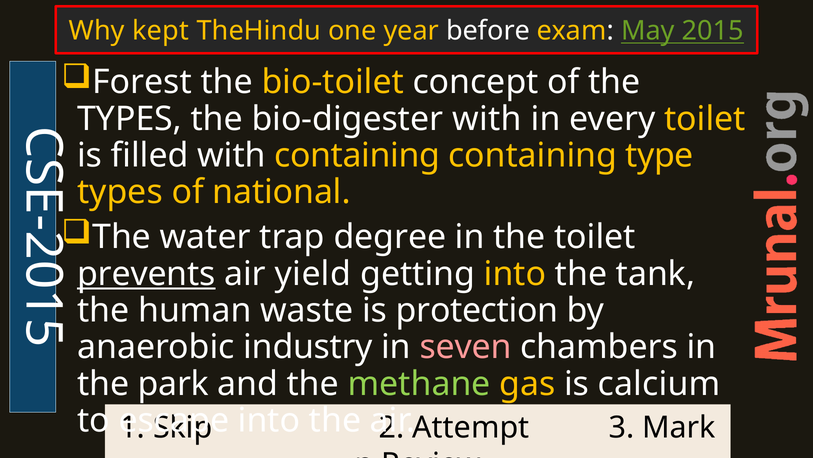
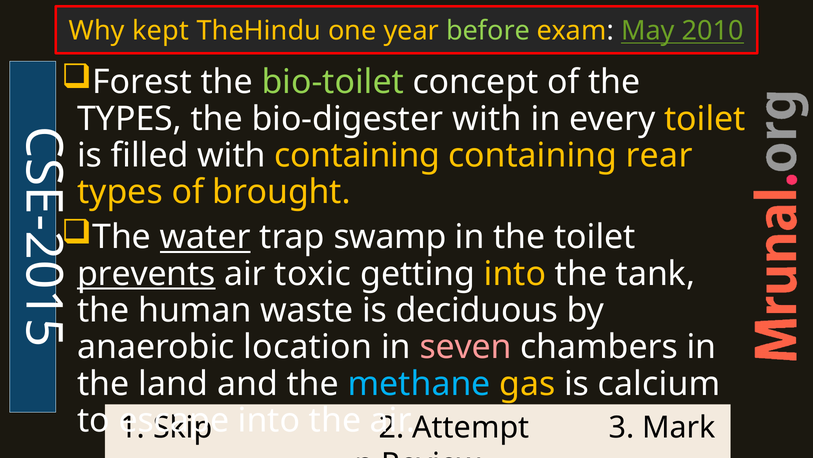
before colour: white -> light green (488, 31)
2015: 2015 -> 2010 (713, 31)
bio-toilet colour: yellow -> light green (333, 82)
type: type -> rear (659, 155)
national: national -> brought (282, 192)
water underline: none -> present (205, 237)
degree: degree -> swamp (390, 237)
yield: yield -> toxic (313, 274)
protection: protection -> deciduous (477, 310)
industry: industry -> location (308, 347)
park: park -> land (173, 383)
methane colour: light green -> light blue (419, 383)
